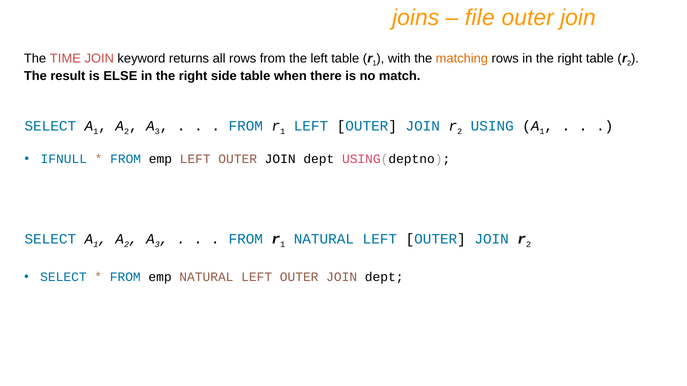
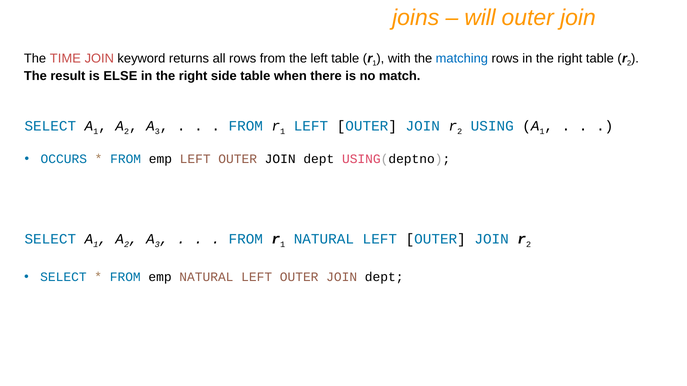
file: file -> will (480, 18)
matching colour: orange -> blue (462, 58)
IFNULL: IFNULL -> OCCURS (64, 159)
